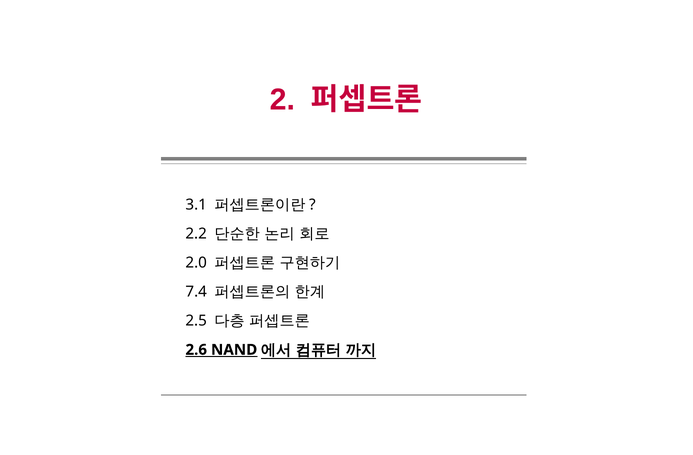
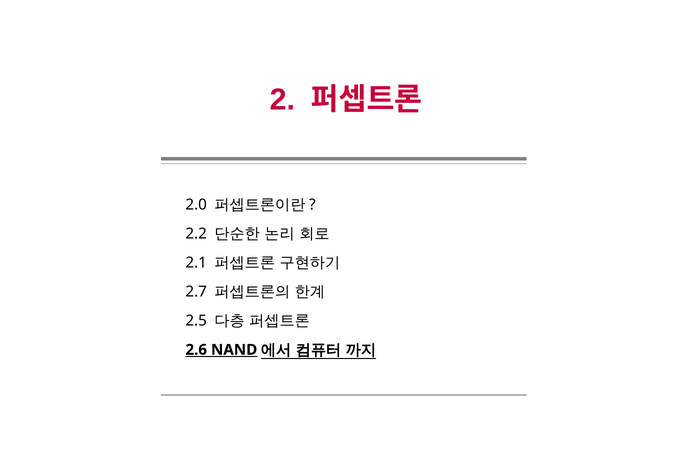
3.1: 3.1 -> 2.0 (196, 205)
2.0: 2.0 -> 2.1 (196, 263)
7.4: 7.4 -> 2.7 (196, 292)
